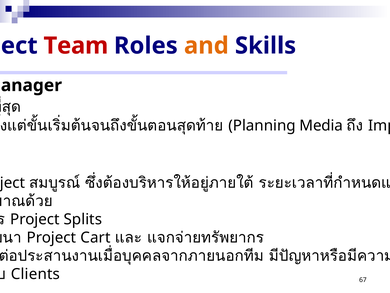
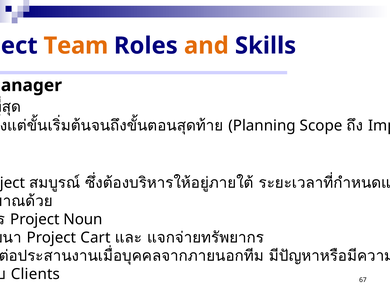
Team colour: red -> orange (76, 46)
Media: Media -> Scope (321, 125)
Splits: Splits -> Noun (83, 219)
